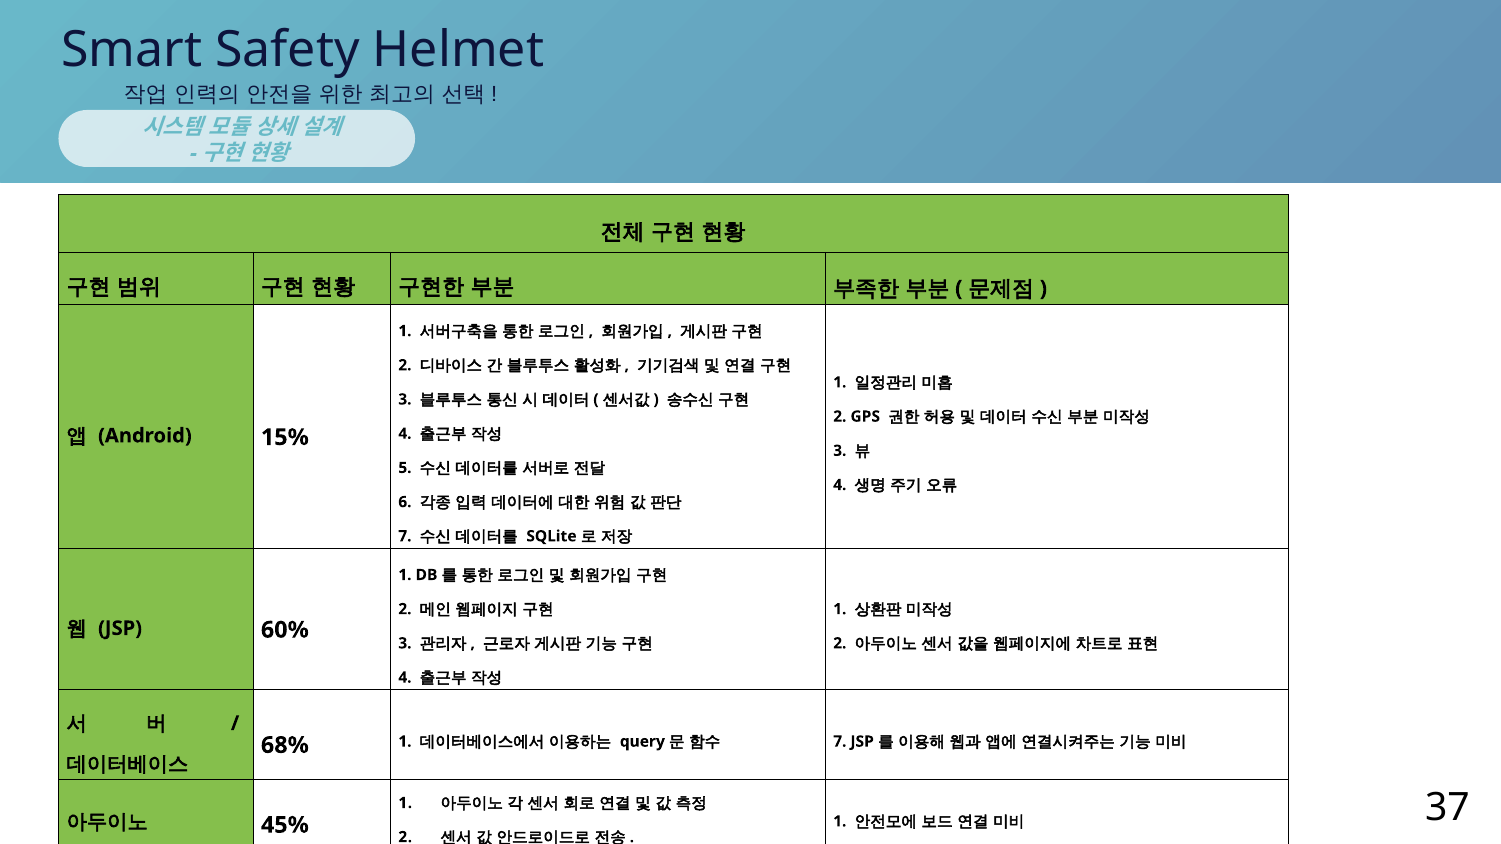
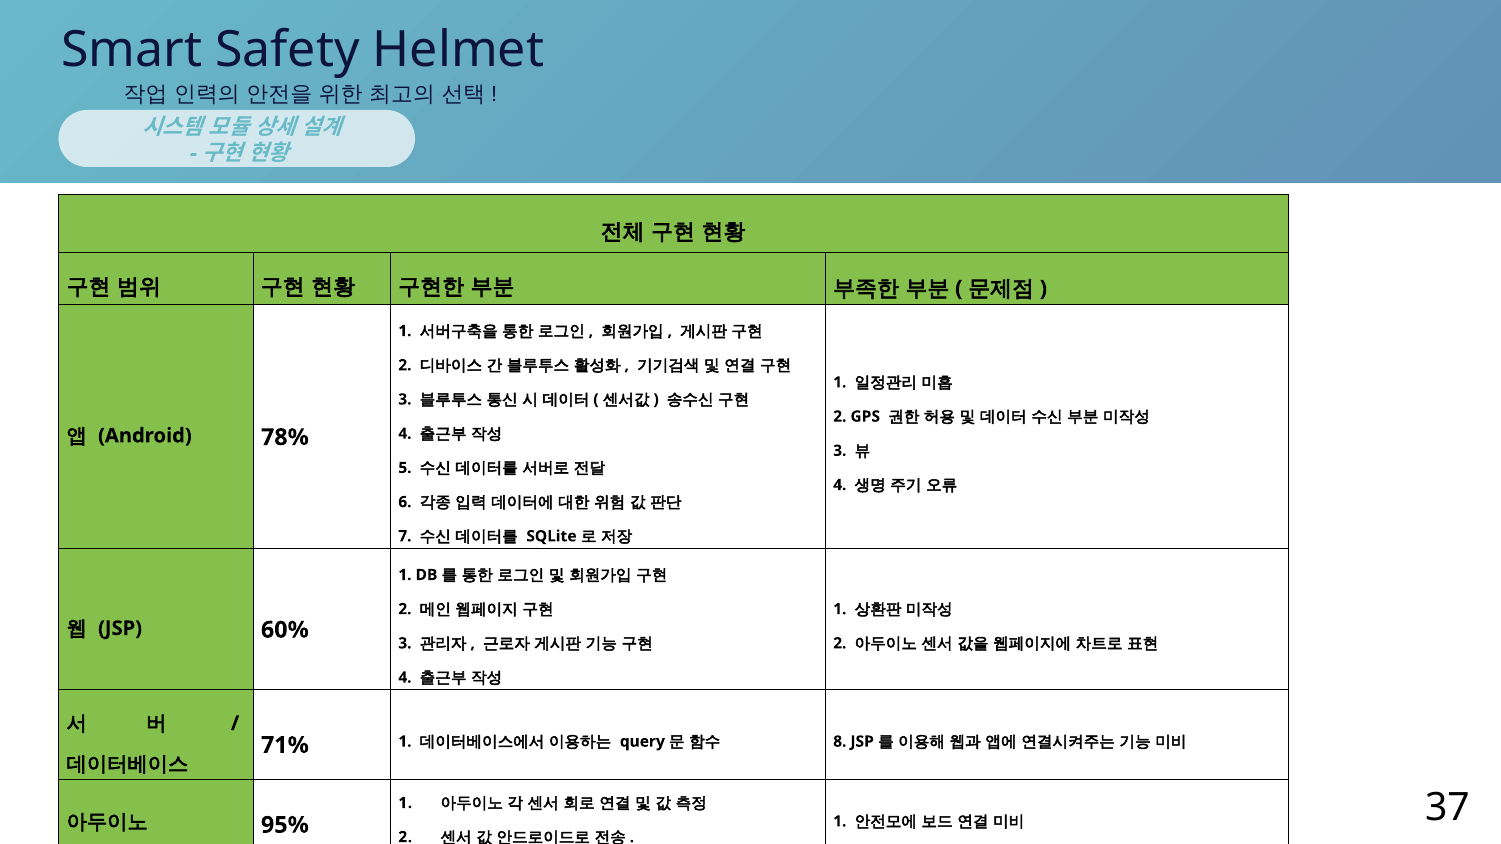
15%: 15% -> 78% (285, 437)
68%: 68% -> 71% (285, 745)
7: 7 -> 8 (840, 742)
45%: 45% -> 95% (285, 825)
